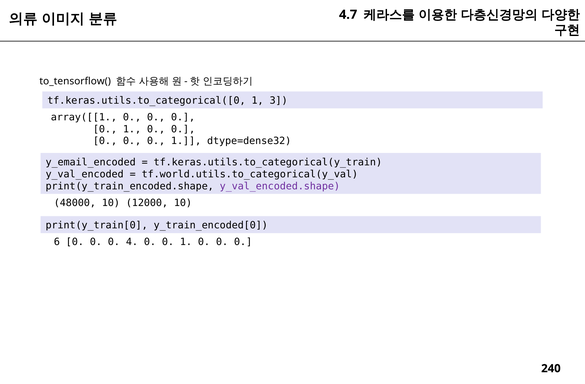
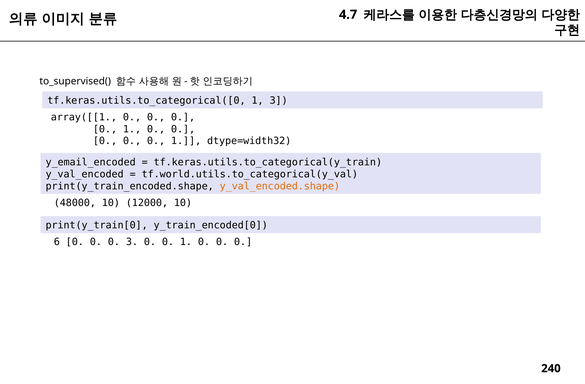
to_tensorflow(: to_tensorflow( -> to_supervised( (75, 81)
dtype=dense32: dtype=dense32 -> dtype=width32 (249, 141)
y_val_encoded.shape colour: purple -> orange (280, 186)
0 4: 4 -> 3 (132, 242)
